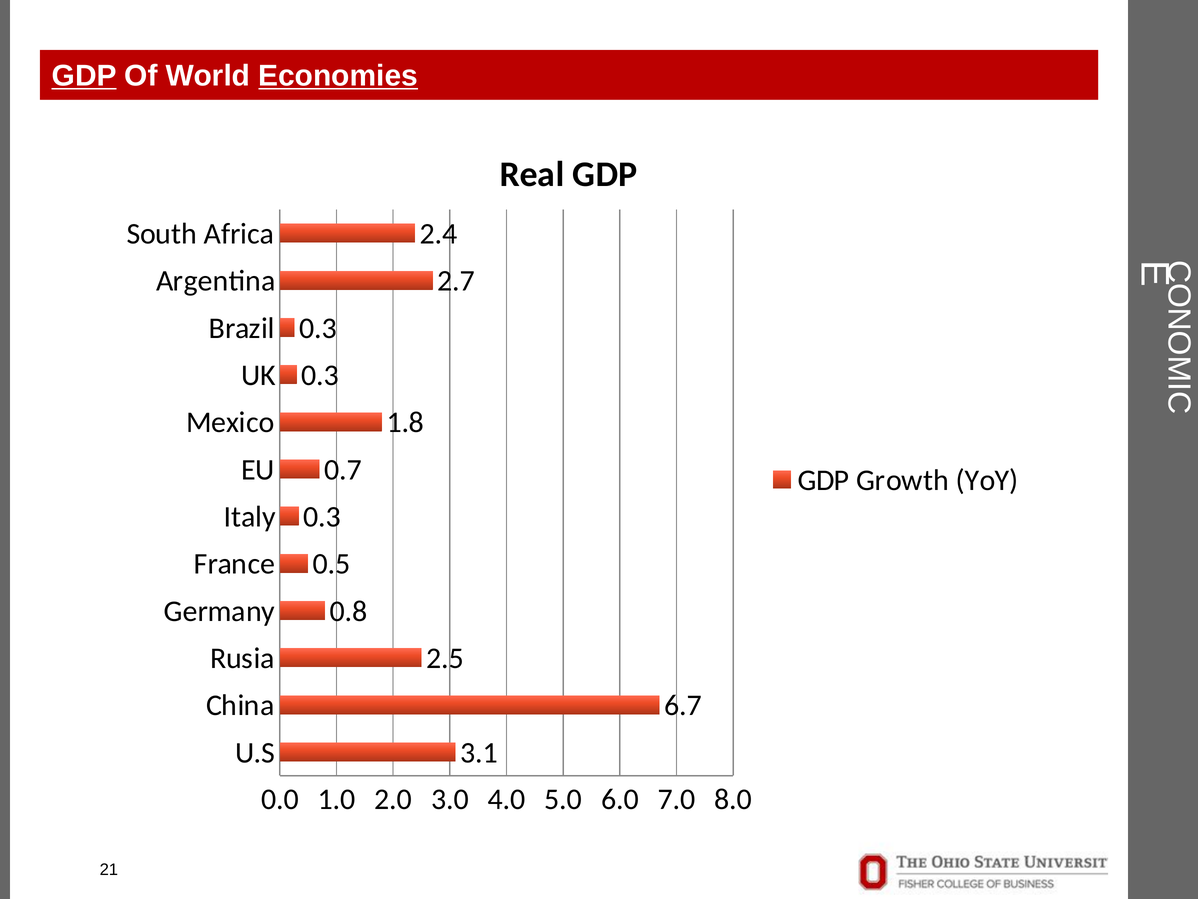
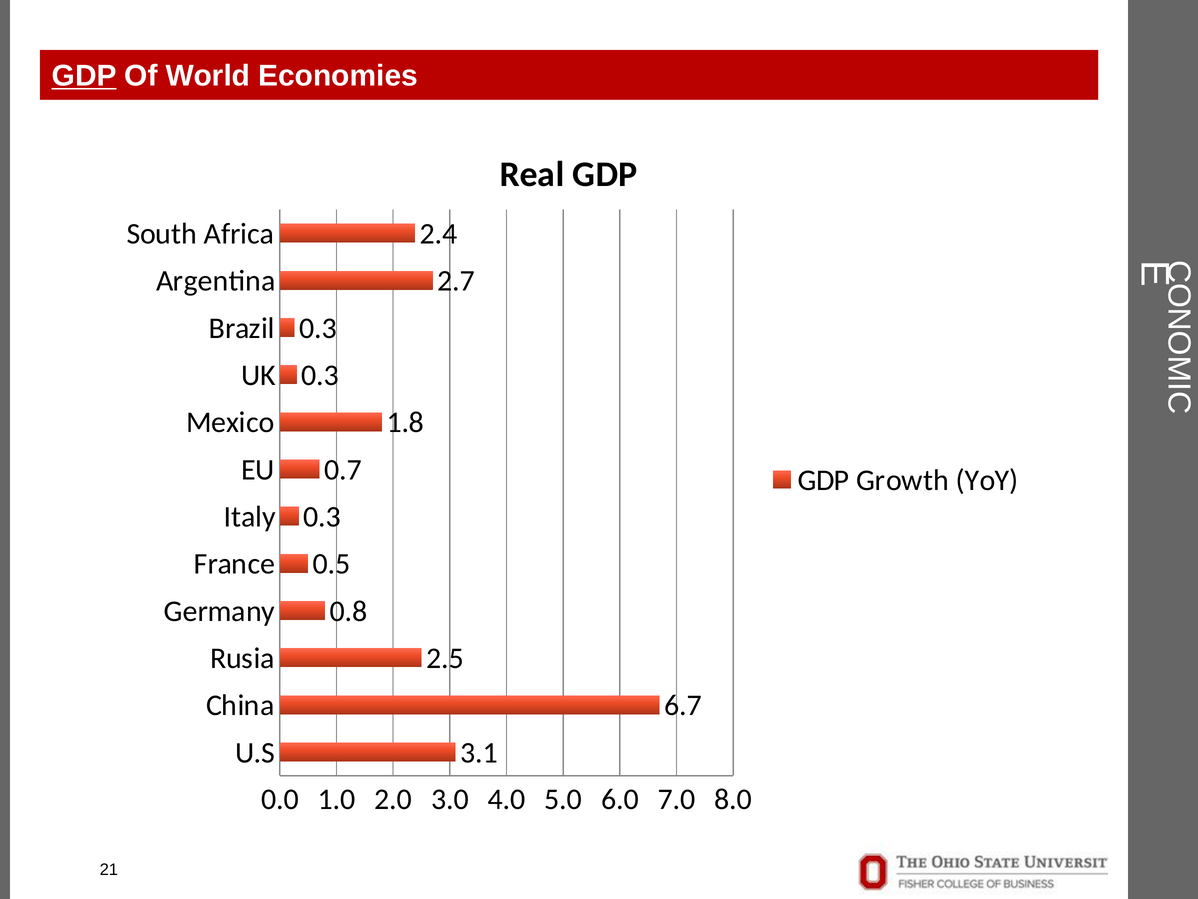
Economies underline: present -> none (338, 76)
